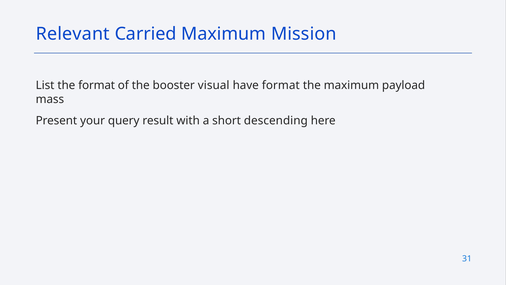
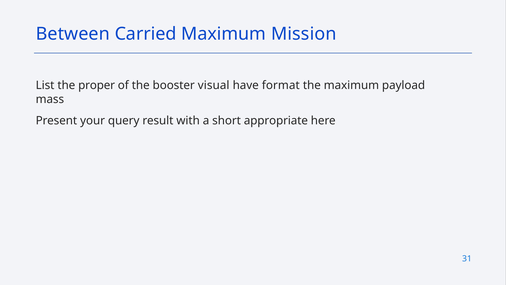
Relevant: Relevant -> Between (73, 34)
the format: format -> proper (97, 85)
descending: descending -> appropriate (276, 121)
